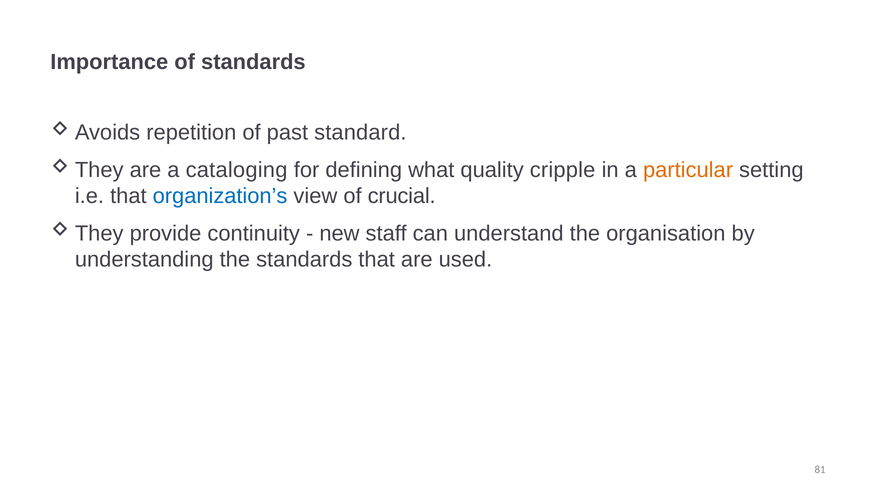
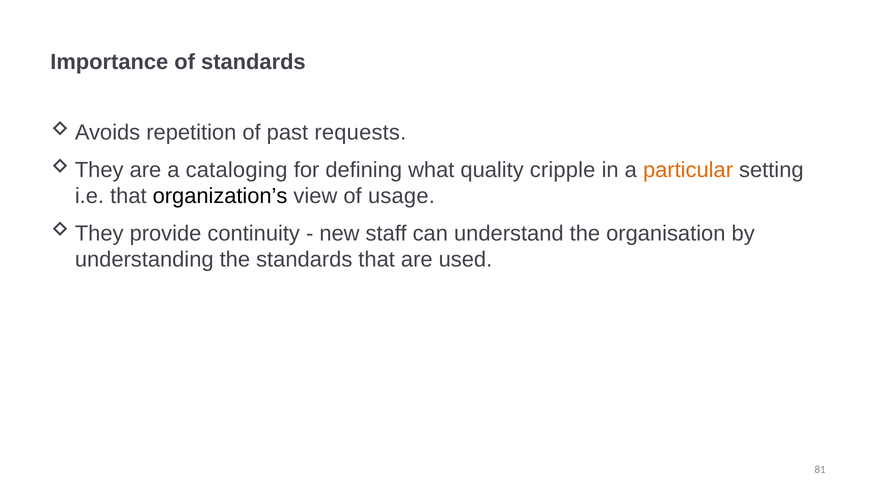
standard: standard -> requests (360, 133)
organization’s colour: blue -> black (220, 196)
crucial: crucial -> usage (401, 196)
